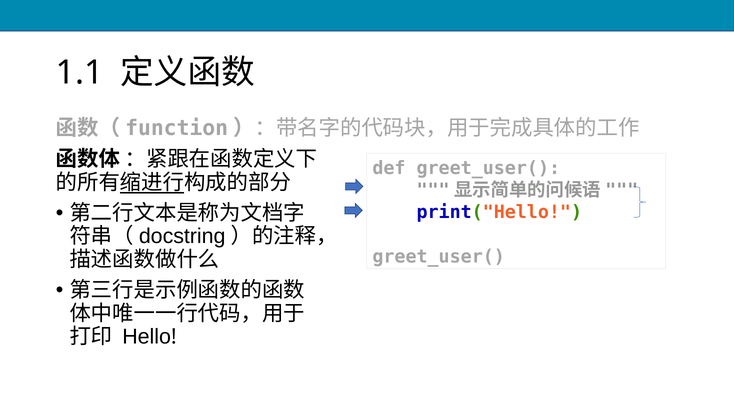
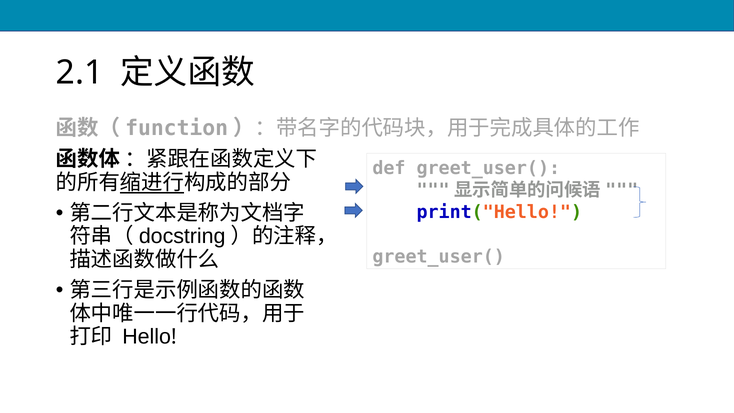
1.1: 1.1 -> 2.1 (80, 73)
